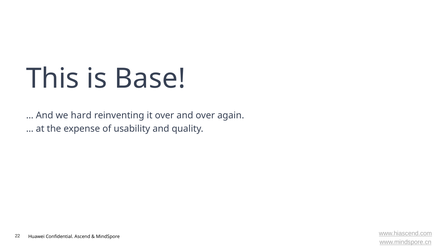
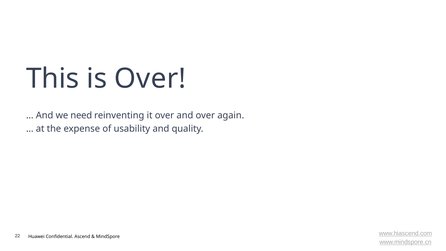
is Base: Base -> Over (150, 79)
hard: hard -> need (81, 115)
